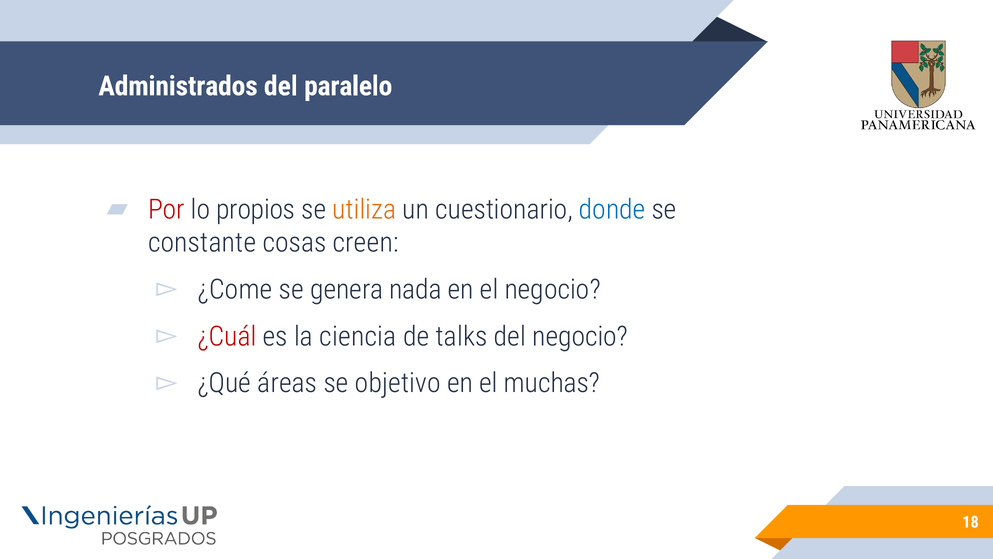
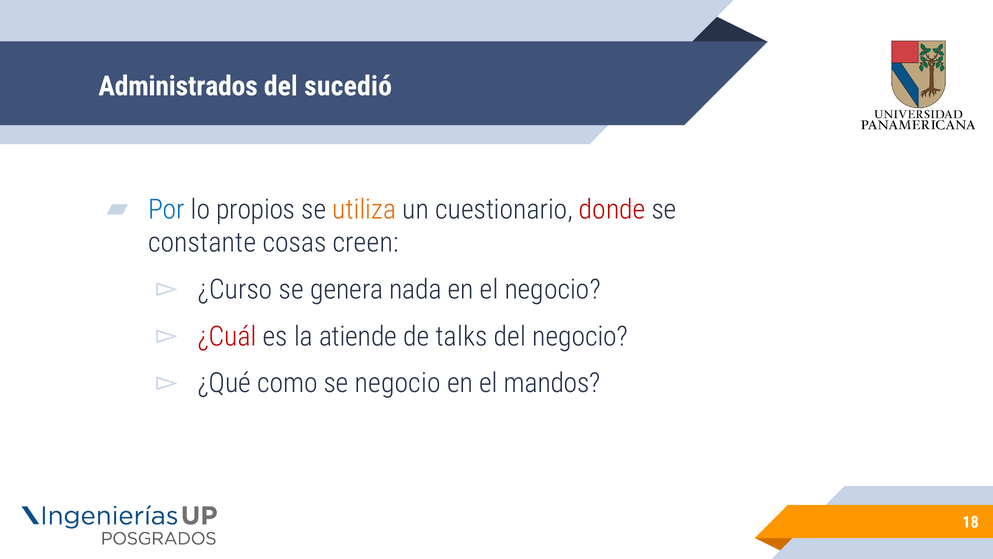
paralelo: paralelo -> sucedió (348, 86)
Por colour: red -> blue (166, 209)
donde colour: blue -> red (612, 209)
¿Come: ¿Come -> ¿Curso (235, 289)
ciencia: ciencia -> atiende (358, 336)
áreas: áreas -> como (287, 383)
se objetivo: objetivo -> negocio (398, 383)
muchas: muchas -> mandos (552, 383)
